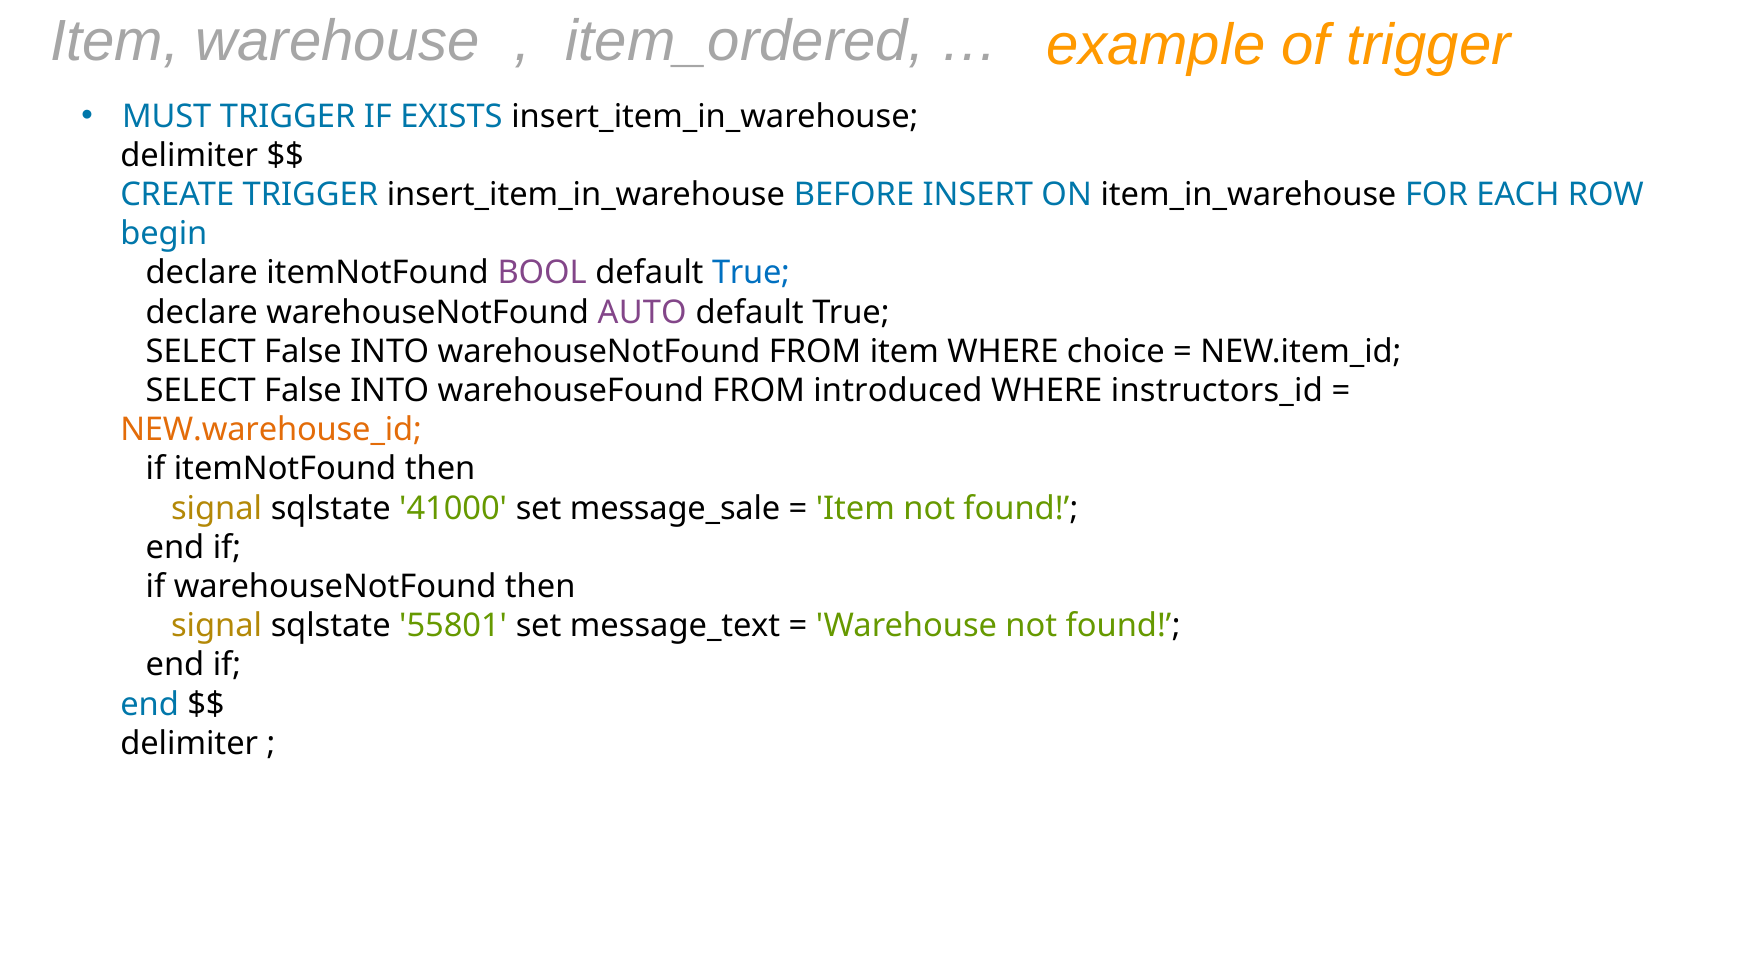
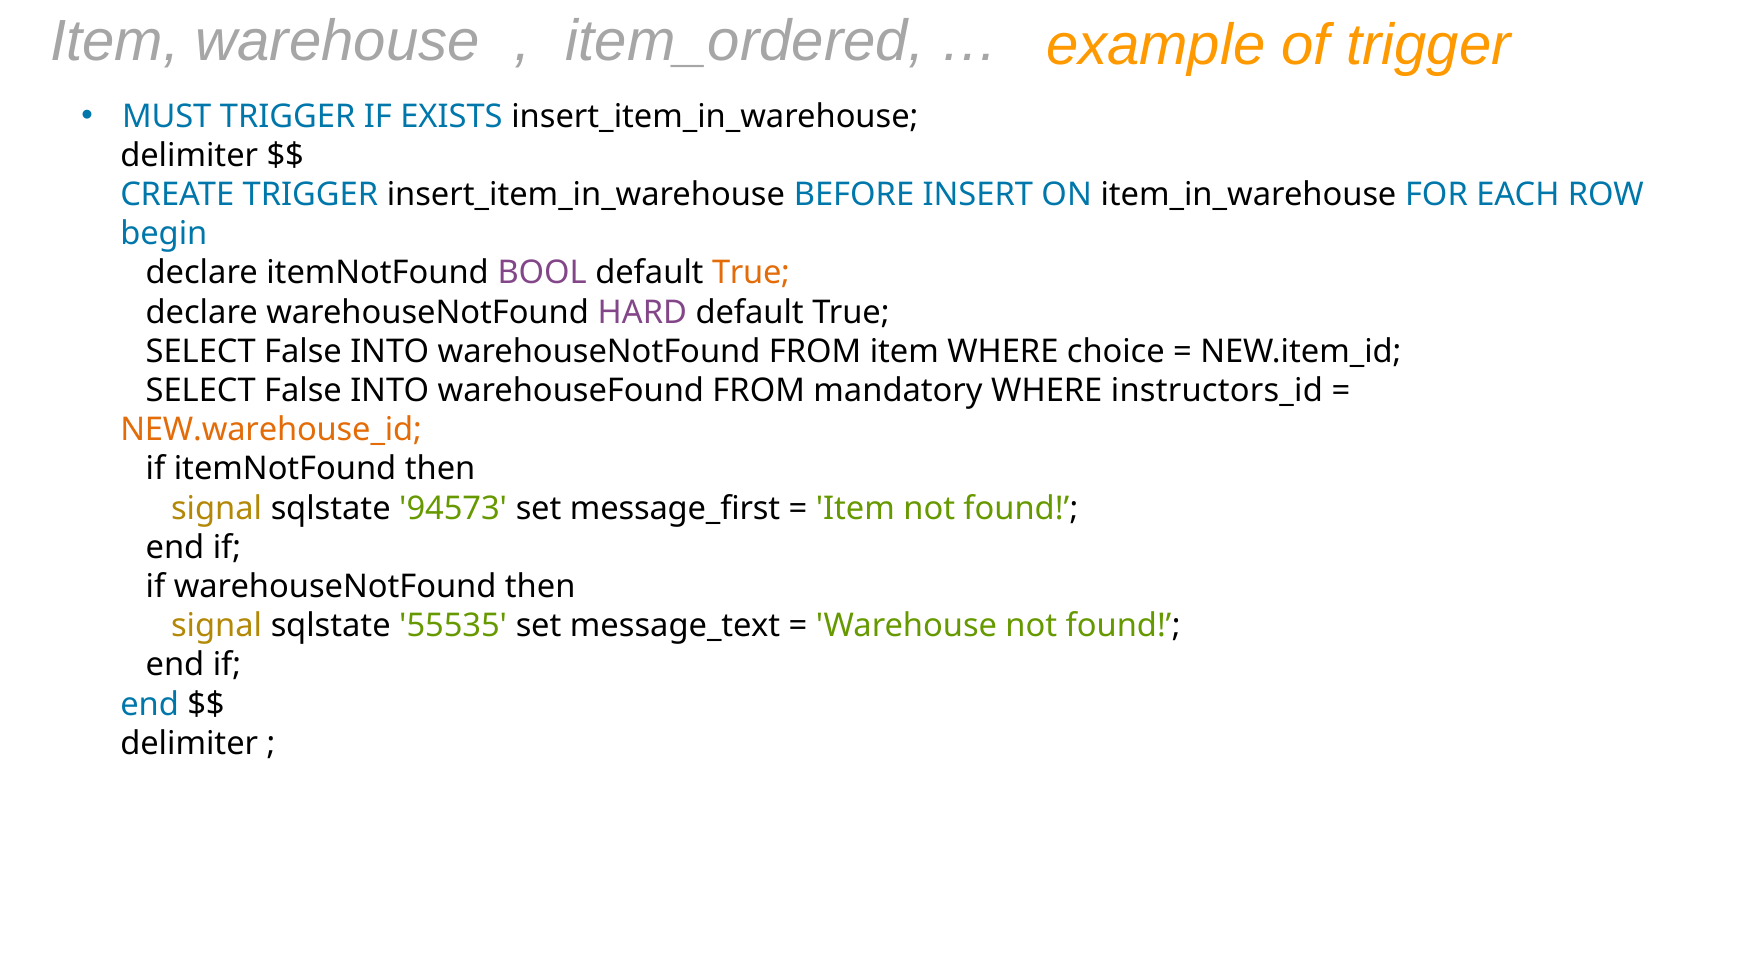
True colour: blue -> orange (751, 273)
AUTO: AUTO -> HARD (642, 312)
introduced: introduced -> mandatory (898, 391)
41000: 41000 -> 94573 (453, 508)
message_sale: message_sale -> message_first (675, 508)
55801: 55801 -> 55535 (453, 626)
